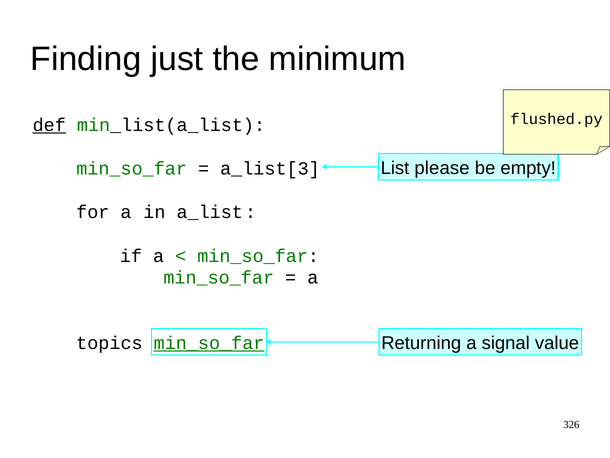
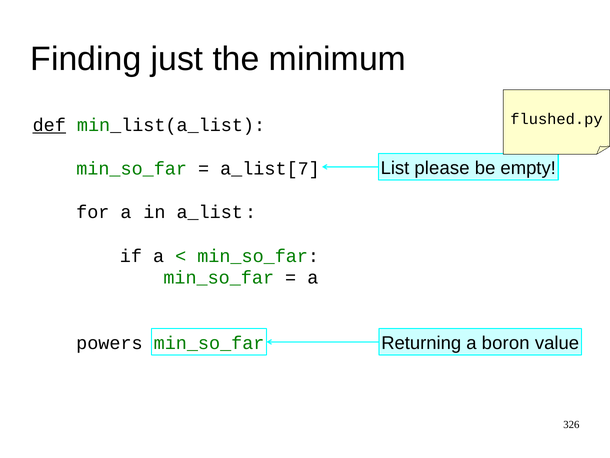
a_list[3: a_list[3 -> a_list[7 (270, 169)
topics: topics -> powers (109, 343)
min_so_far underline: present -> none (209, 343)
signal: signal -> boron (506, 343)
